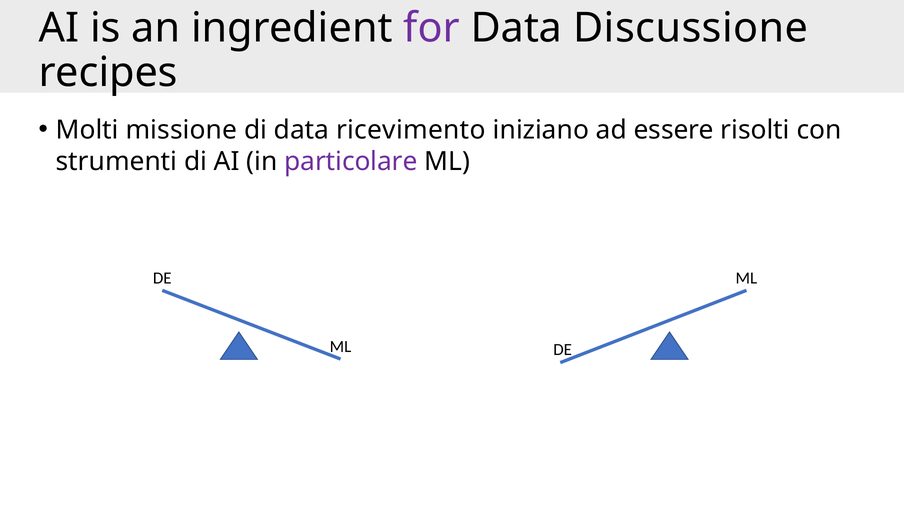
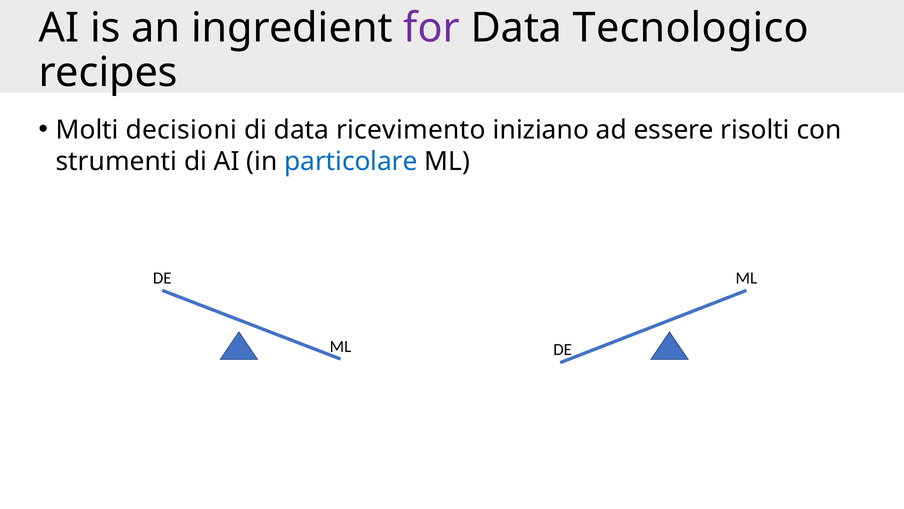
Discussione: Discussione -> Tecnologico (691, 28)
missione: missione -> decisioni (181, 130)
particolare colour: purple -> blue (351, 161)
